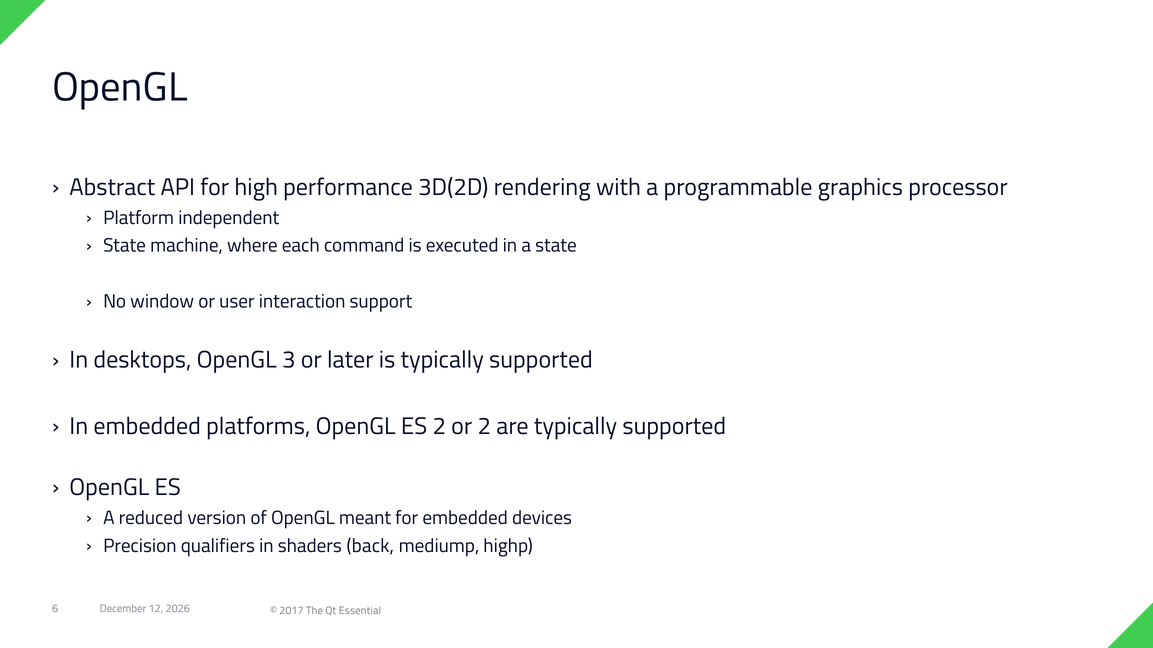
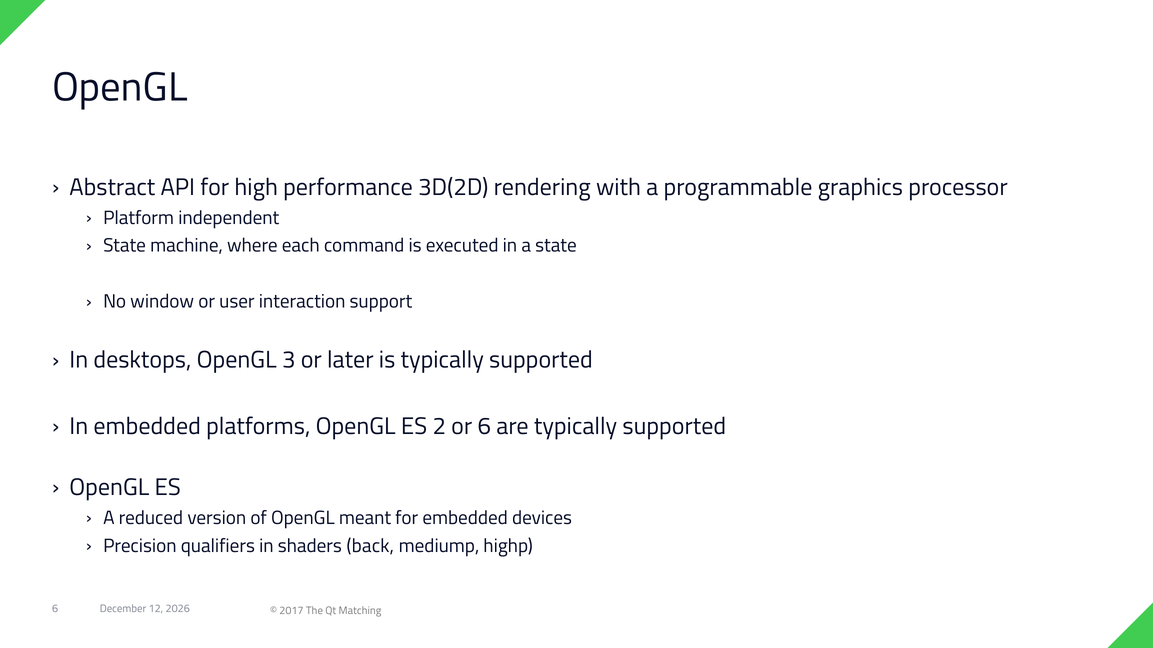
or 2: 2 -> 6 (484, 427)
Essential: Essential -> Matching (360, 611)
